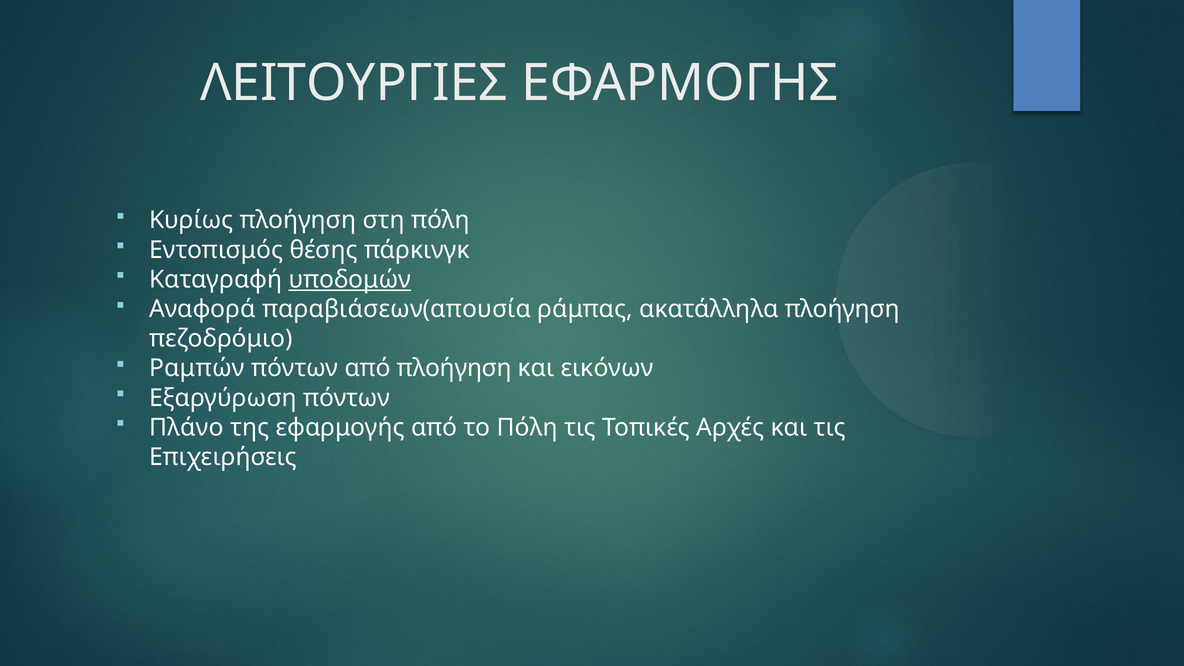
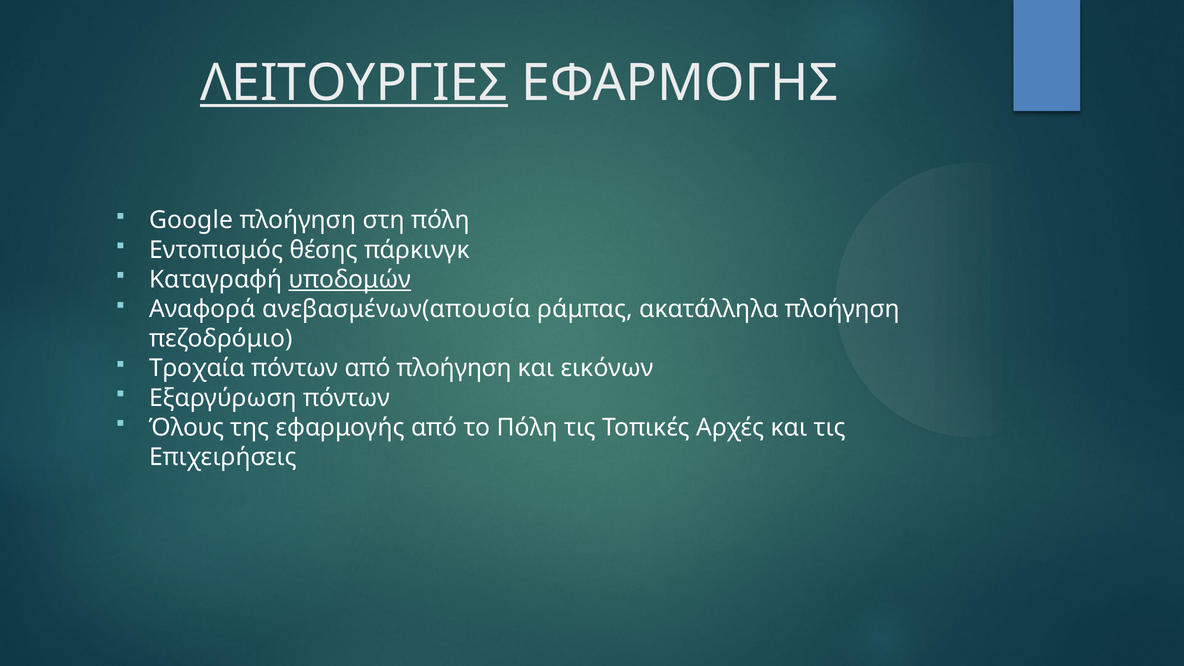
ΛΕΙΤΟΥΡΓΙΕΣ underline: none -> present (354, 83)
Κυρίως: Κυρίως -> Google (191, 220)
παραβιάσεων(απουσία: παραβιάσεων(απουσία -> ανεβασμένων(απουσία (396, 309)
Ραμπών: Ραμπών -> Τροχαία (197, 368)
Πλάνο: Πλάνο -> Όλους (187, 428)
